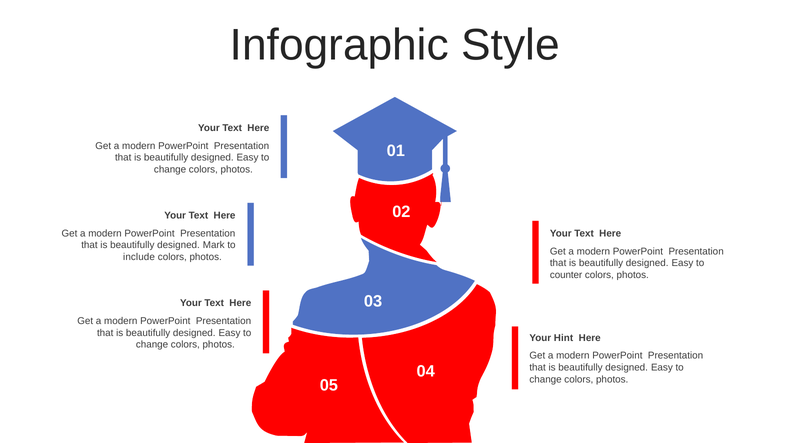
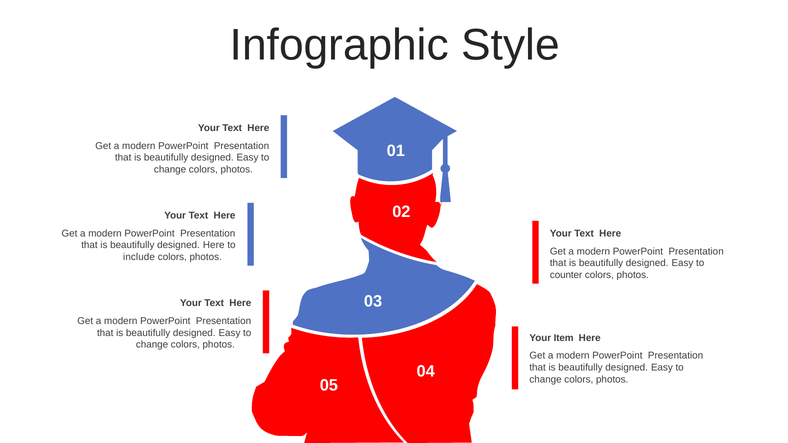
designed Mark: Mark -> Here (214, 245)
Hint: Hint -> Item (564, 338)
